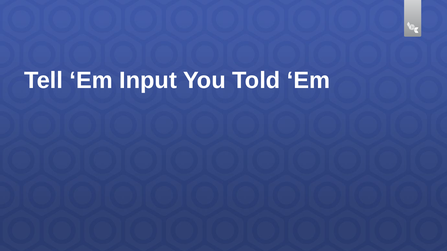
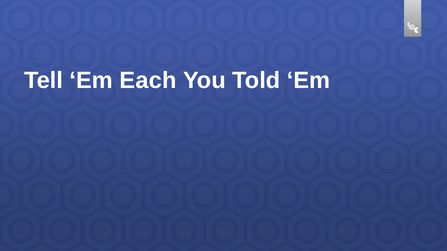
Input: Input -> Each (148, 81)
